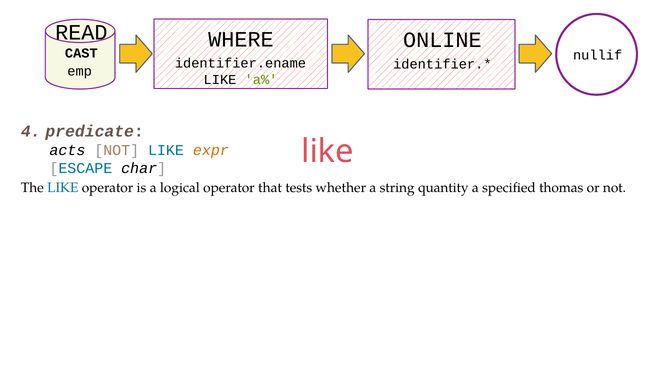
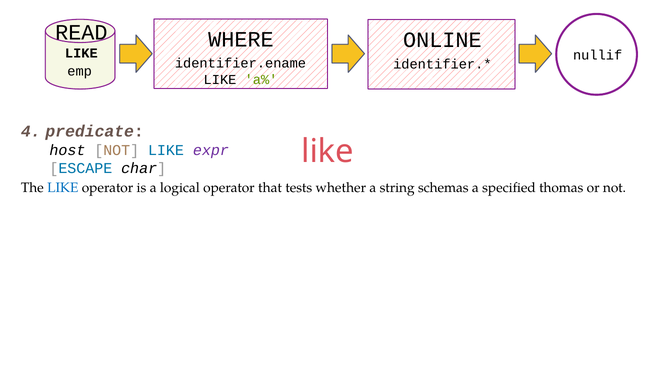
CAST: CAST -> LIKE (81, 53)
acts: acts -> host (67, 150)
expr colour: orange -> purple (211, 150)
quantity: quantity -> schemas (443, 188)
